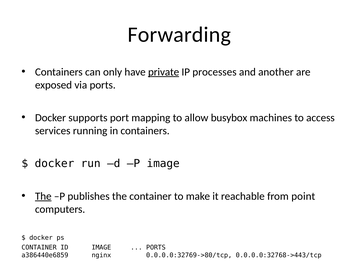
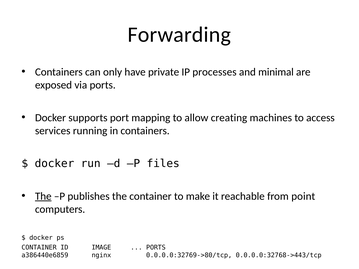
private underline: present -> none (164, 72)
another: another -> minimal (276, 72)
busybox: busybox -> creating (229, 118)
P image: image -> files (163, 164)
